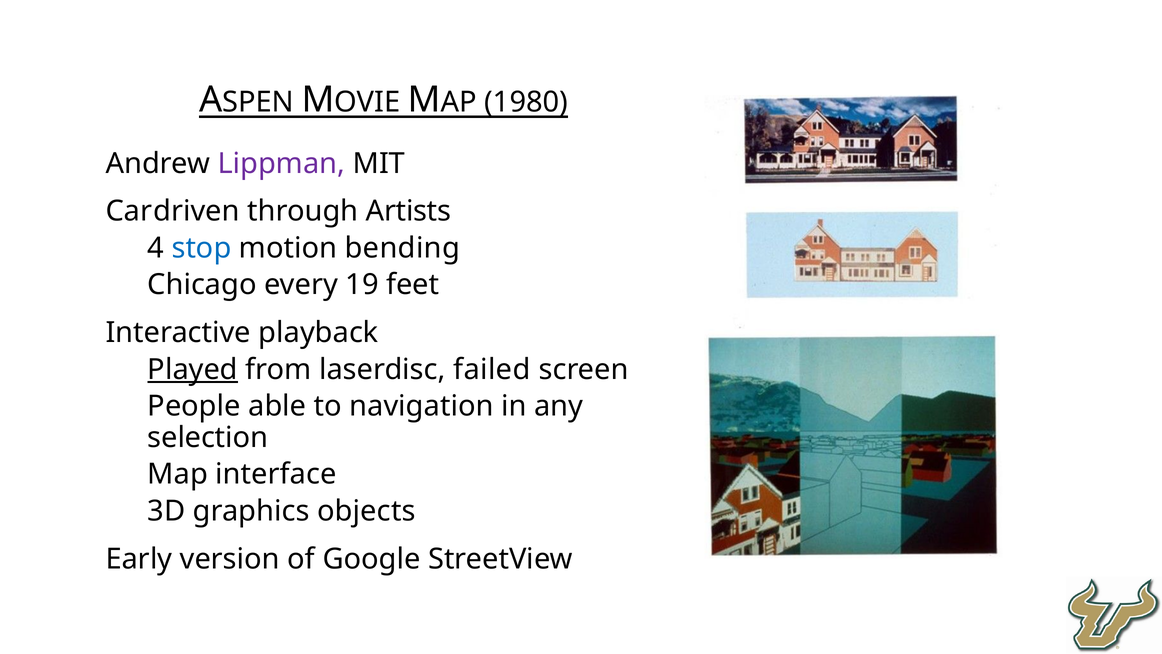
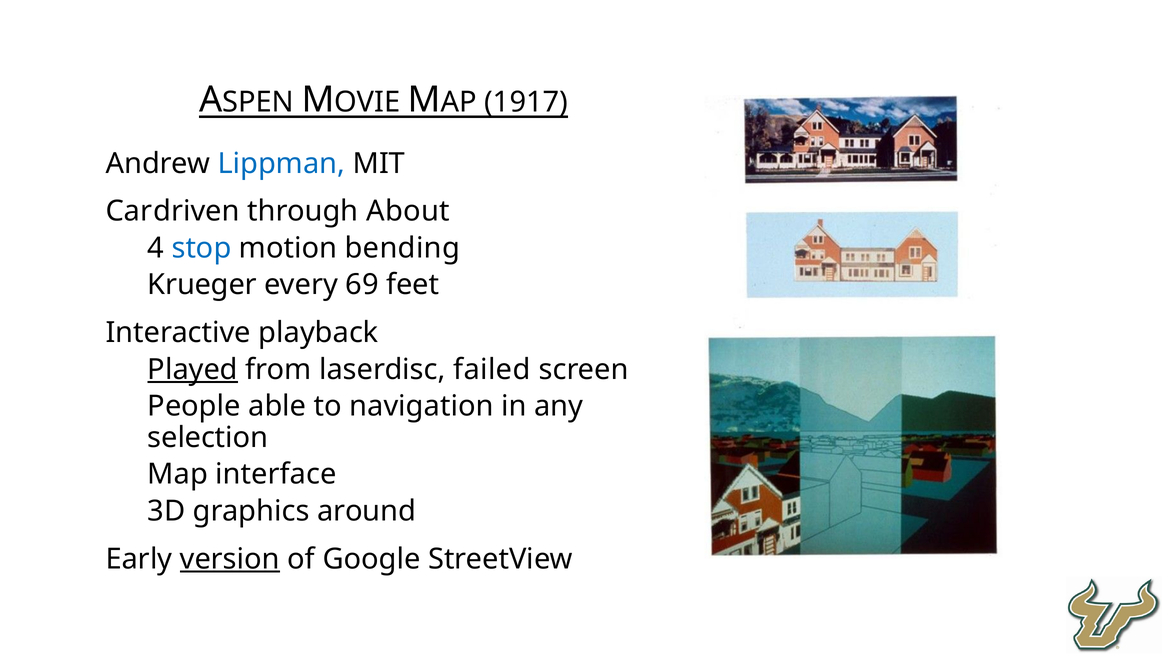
1980: 1980 -> 1917 (526, 102)
Lippman colour: purple -> blue (281, 163)
Artists: Artists -> About (408, 211)
Chicago: Chicago -> Krueger (202, 285)
19: 19 -> 69 (362, 285)
objects: objects -> around (366, 511)
version underline: none -> present (230, 559)
